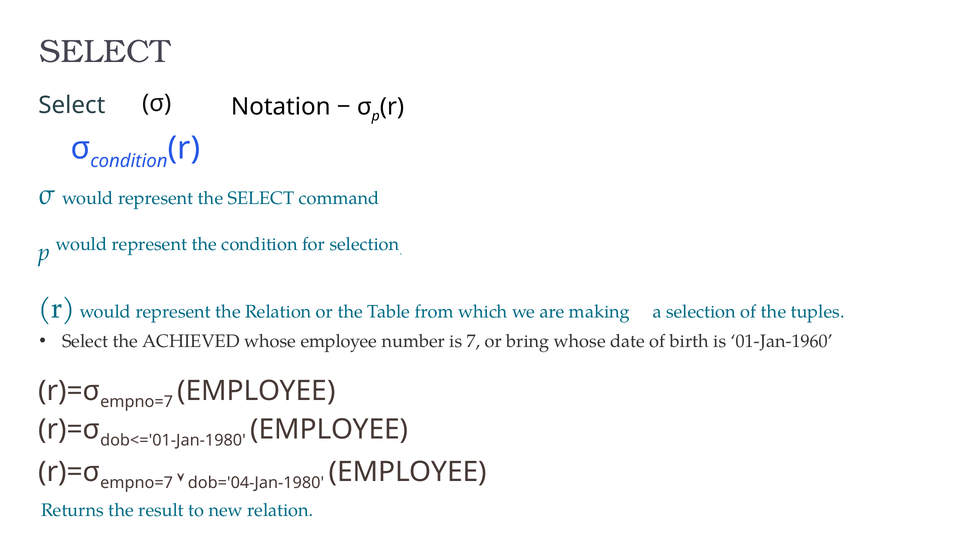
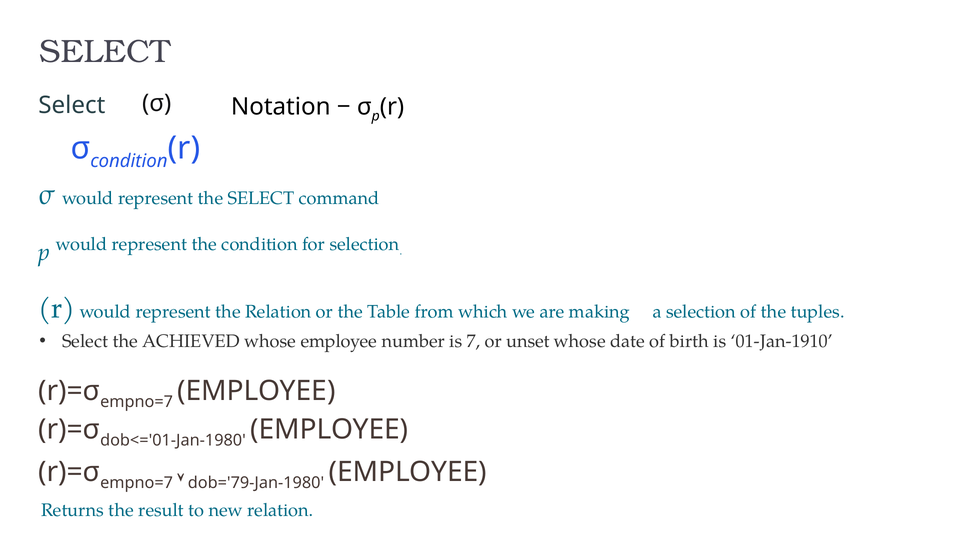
bring: bring -> unset (528, 342)
01-Jan-1960: 01-Jan-1960 -> 01-Jan-1910 (782, 342)
dob='04-Jan-1980: dob='04-Jan-1980 -> dob='79-Jan-1980 (256, 483)
